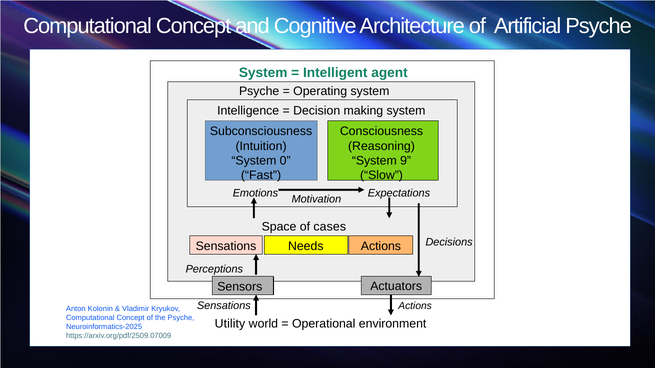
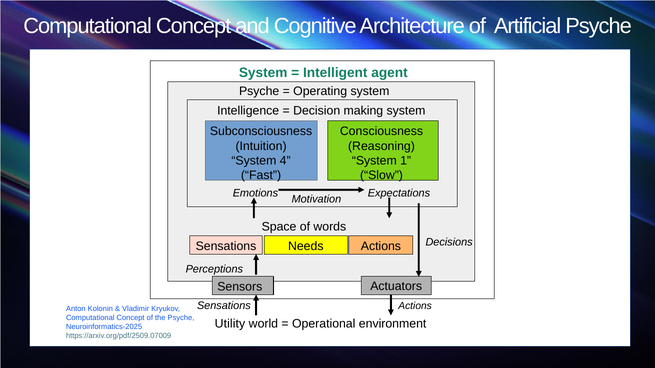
0: 0 -> 4 (285, 161)
9: 9 -> 1 (406, 161)
cases: cases -> words (330, 227)
